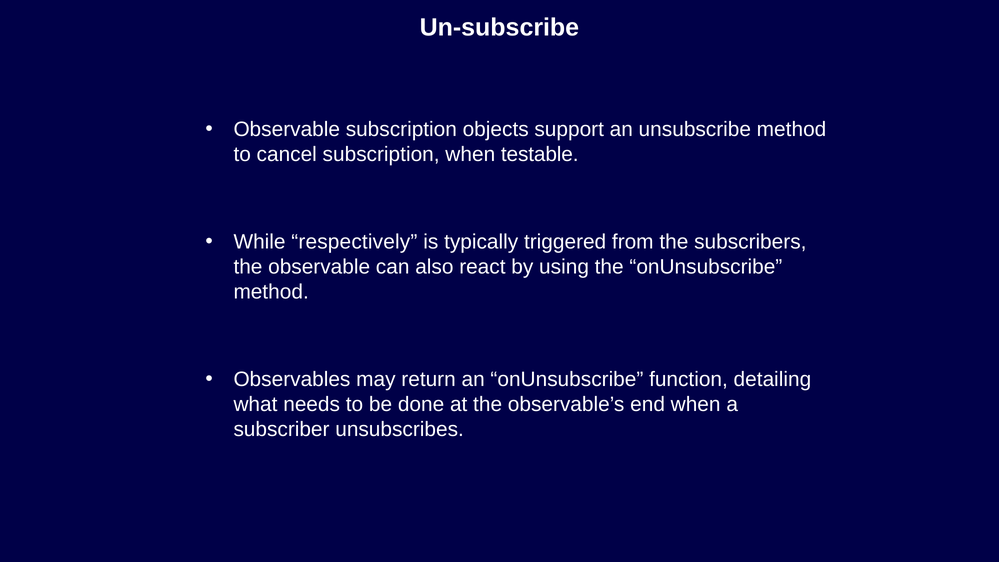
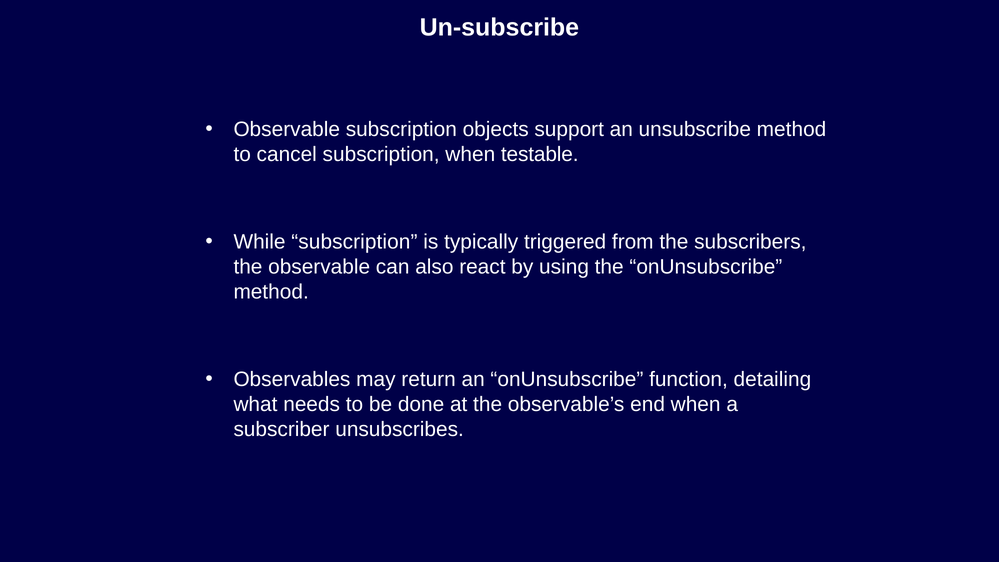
While respectively: respectively -> subscription (354, 242)
